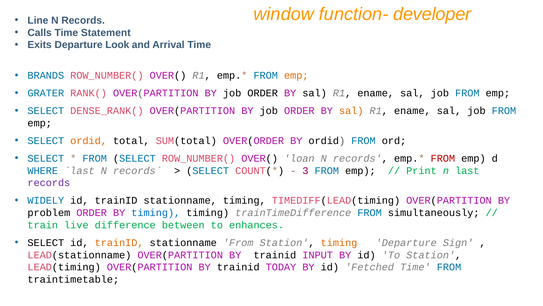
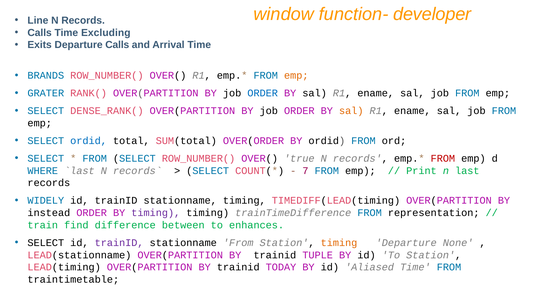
Statement: Statement -> Excluding (106, 33)
Departure Look: Look -> Calls (117, 45)
ORDER colour: black -> blue (263, 93)
ordid colour: orange -> blue (89, 141)
loan: loan -> true (299, 158)
3: 3 -> 7 (305, 170)
records colour: purple -> black (49, 183)
problem: problem -> instead (49, 212)
timing colour: blue -> purple (156, 212)
simultaneously: simultaneously -> representation (434, 212)
live: live -> find (76, 225)
trainID colour: orange -> purple (119, 242)
Sign: Sign -> None (458, 242)
INPUT: INPUT -> TUPLE (318, 255)
Fetched: Fetched -> Aliased (370, 267)
